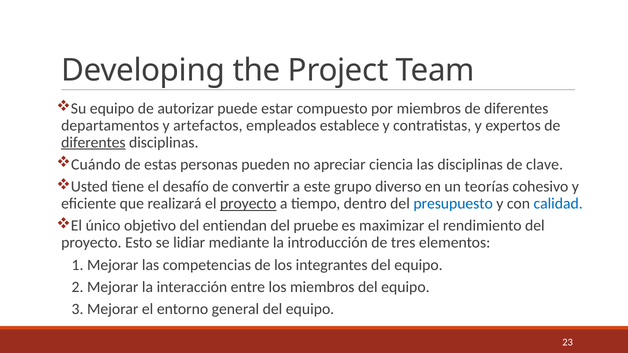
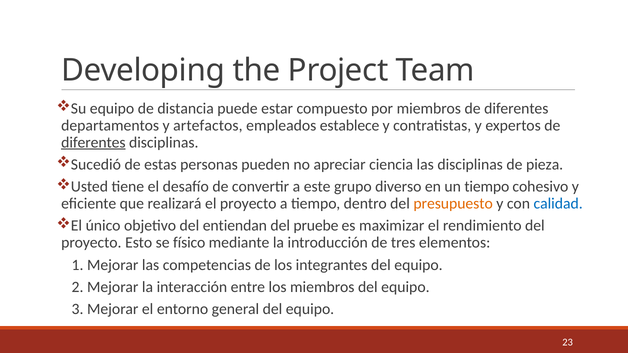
autorizar: autorizar -> distancia (186, 109)
Cuándo: Cuándo -> Sucedió (96, 165)
clave: clave -> pieza (545, 165)
un teorías: teorías -> tiempo (487, 187)
proyecto underline: present -> none (248, 204)
presupuesto colour: blue -> orange (453, 204)
lidiar: lidiar -> físico (189, 243)
